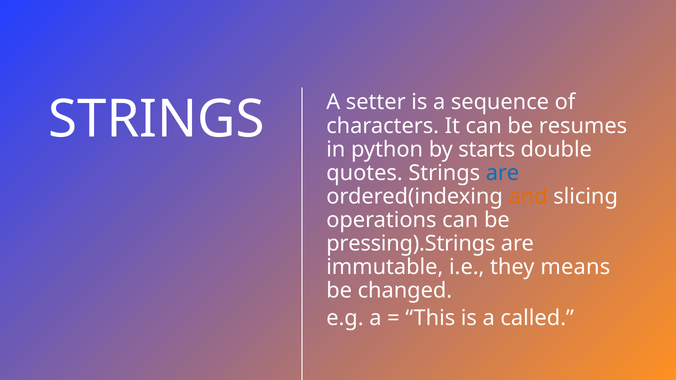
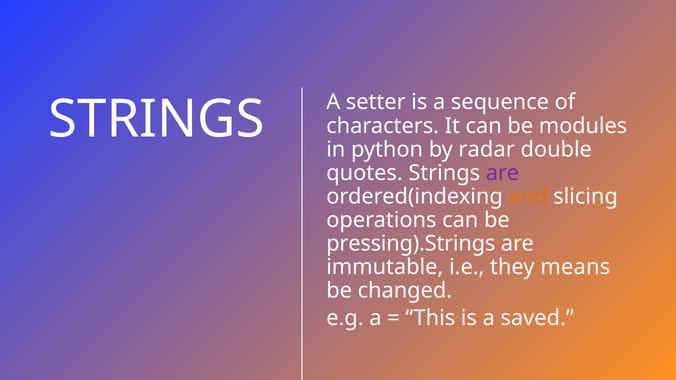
resumes: resumes -> modules (583, 126)
starts: starts -> radar (487, 149)
are colour: blue -> purple (502, 173)
called: called -> saved (537, 318)
